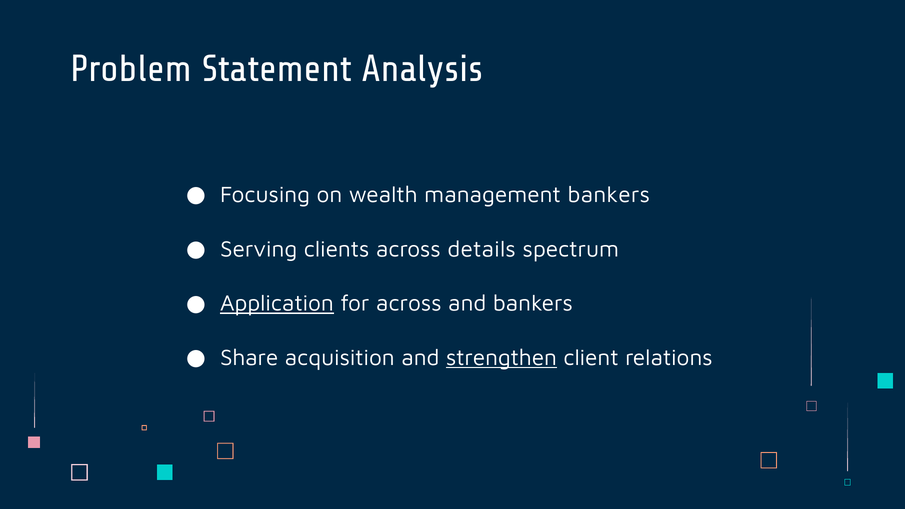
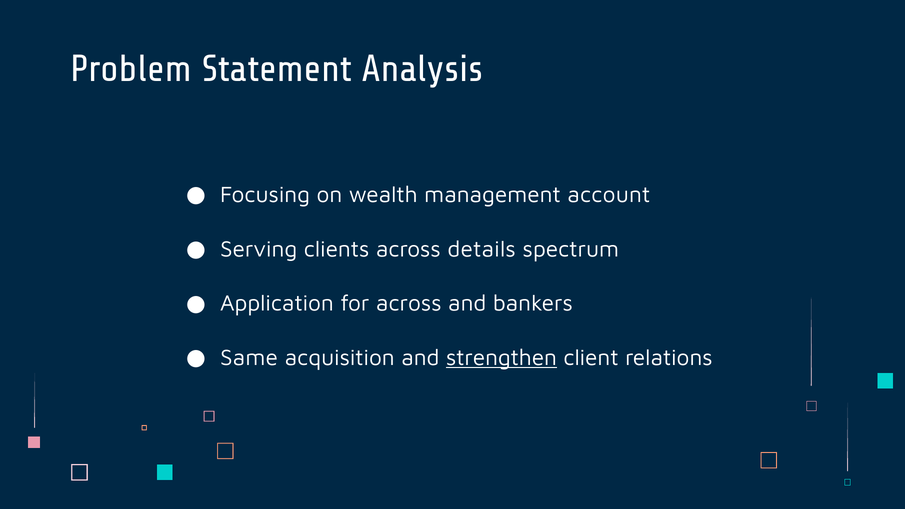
management bankers: bankers -> account (609, 195)
Application underline: present -> none (277, 304)
Share: Share -> Same (249, 358)
